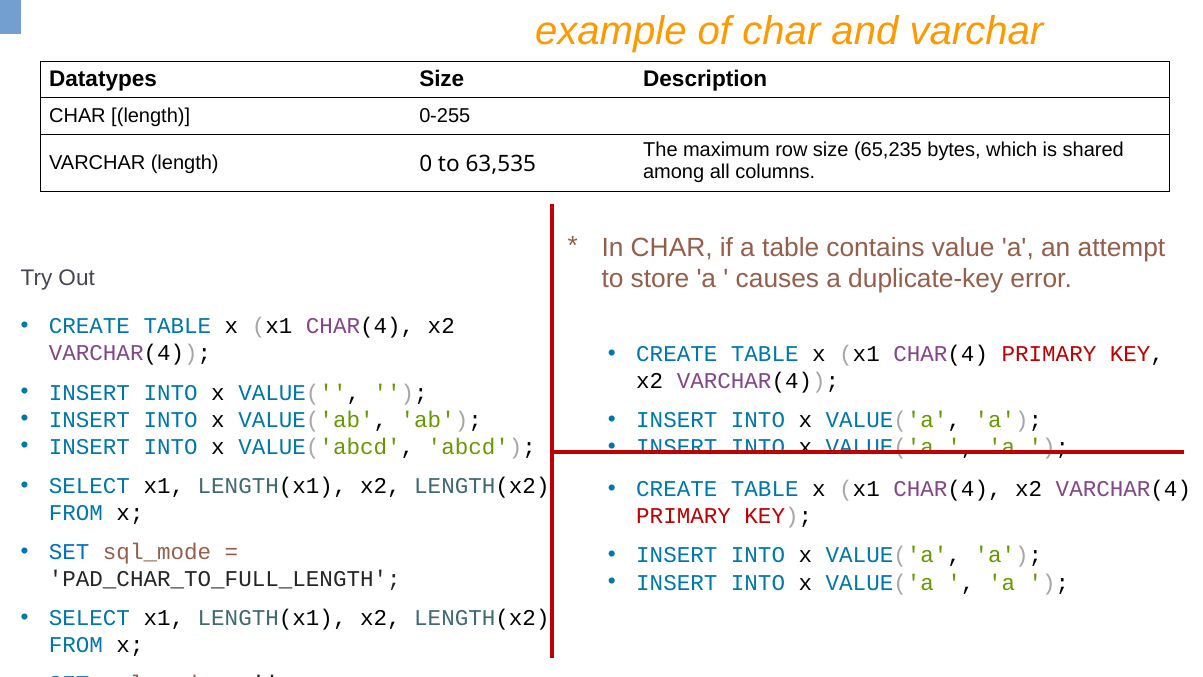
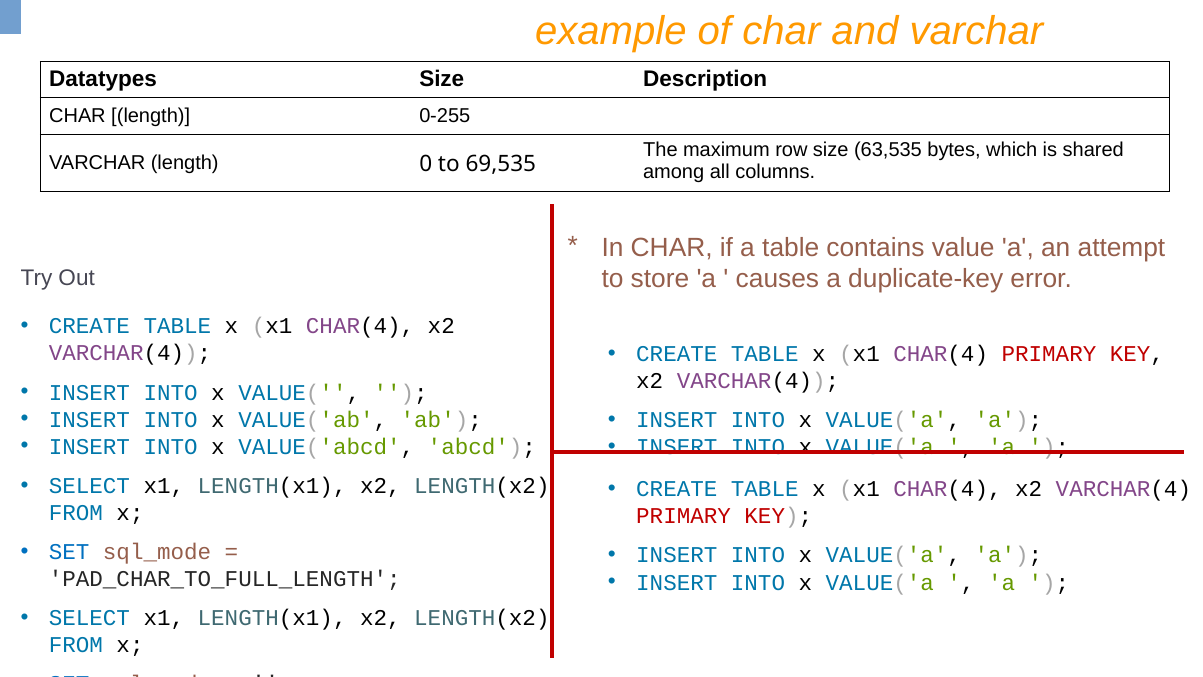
65,235: 65,235 -> 63,535 (888, 150)
63,535: 63,535 -> 69,535 (501, 164)
